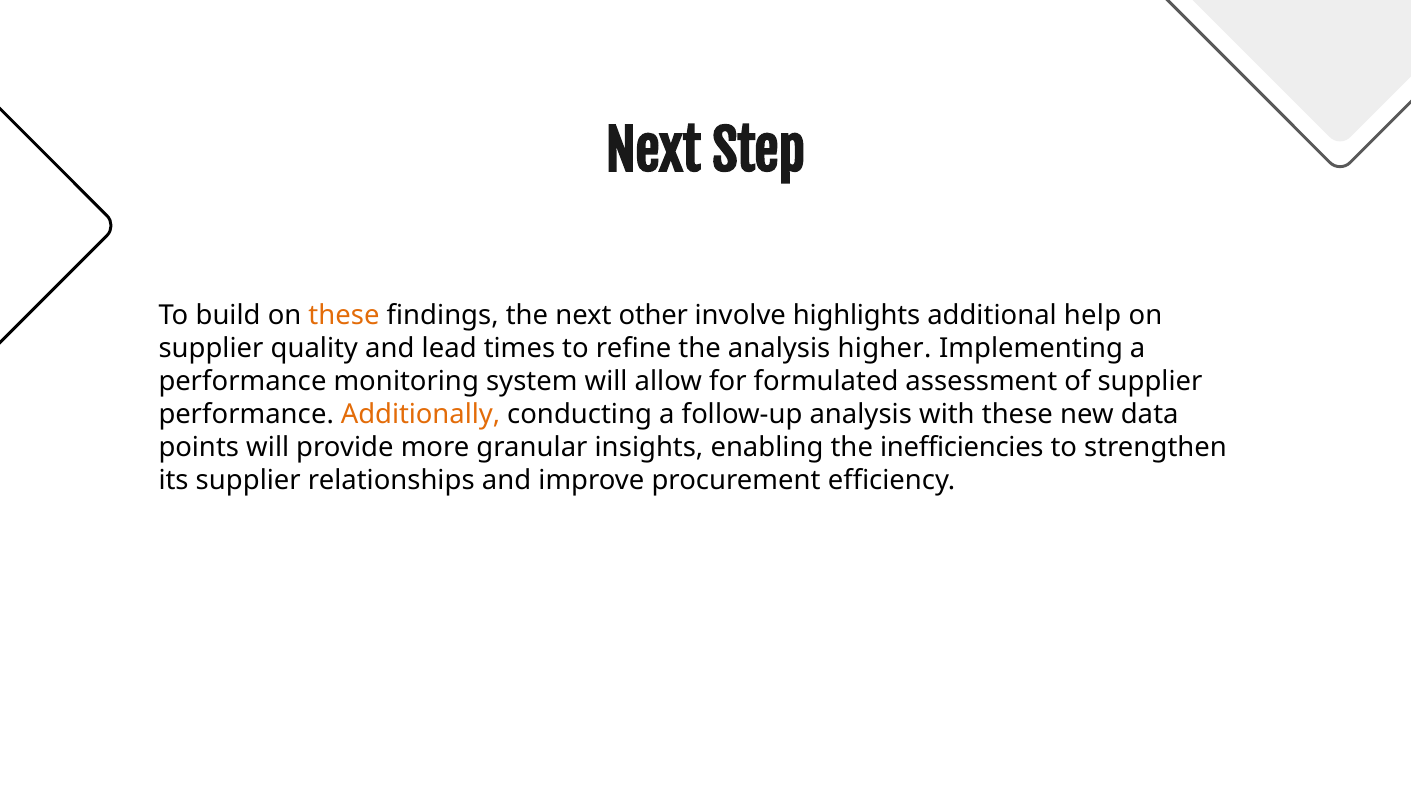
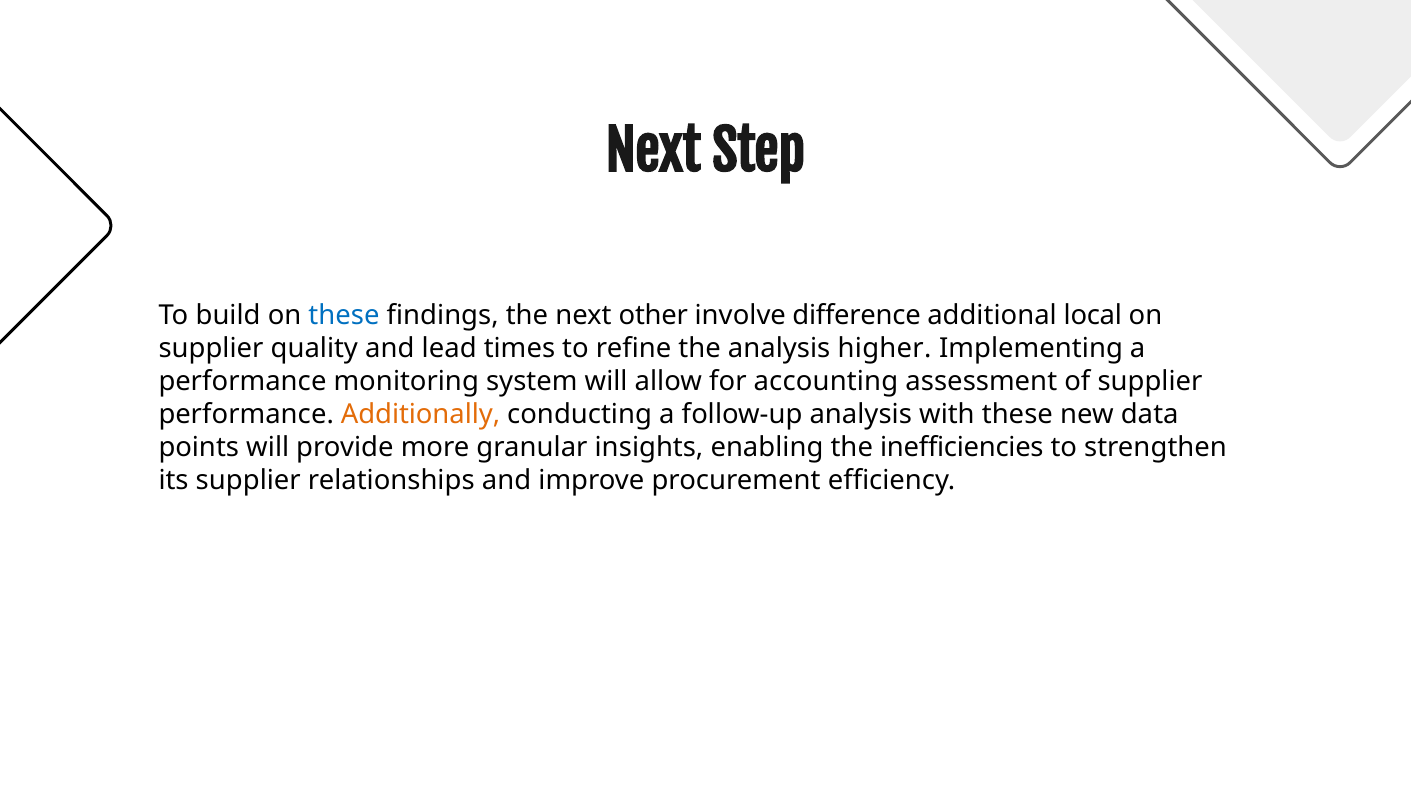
these colour: orange -> blue (344, 315)
highlights: highlights -> difference (857, 315)
help: help -> local (1093, 315)
formulated: formulated -> accounting (826, 381)
